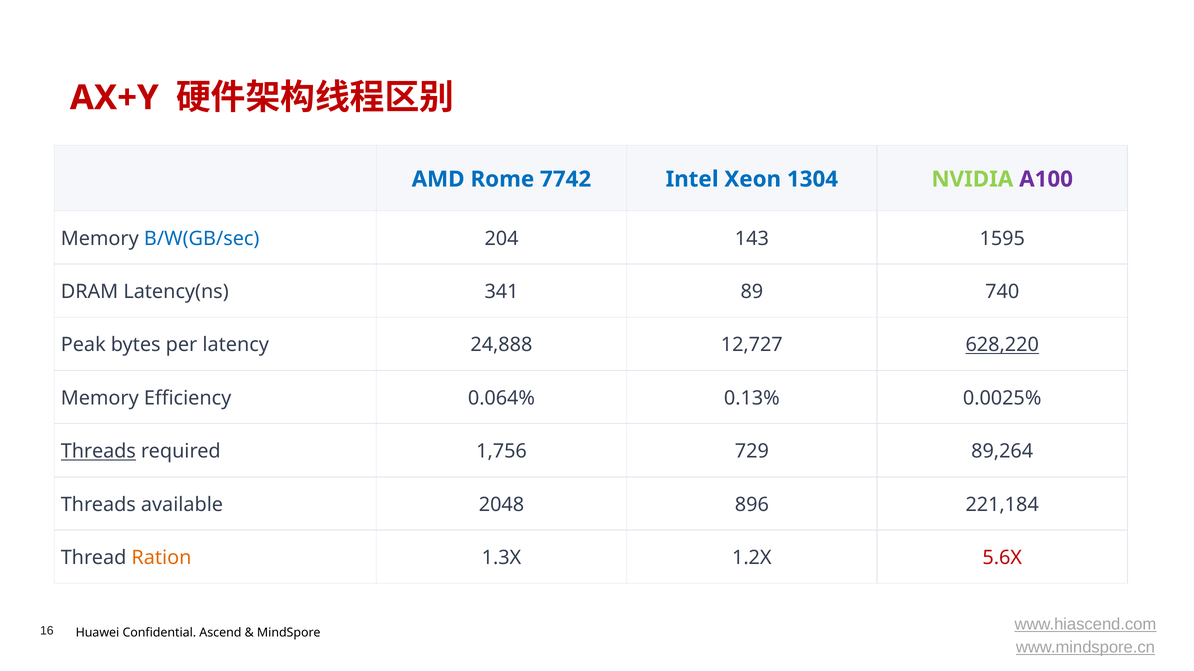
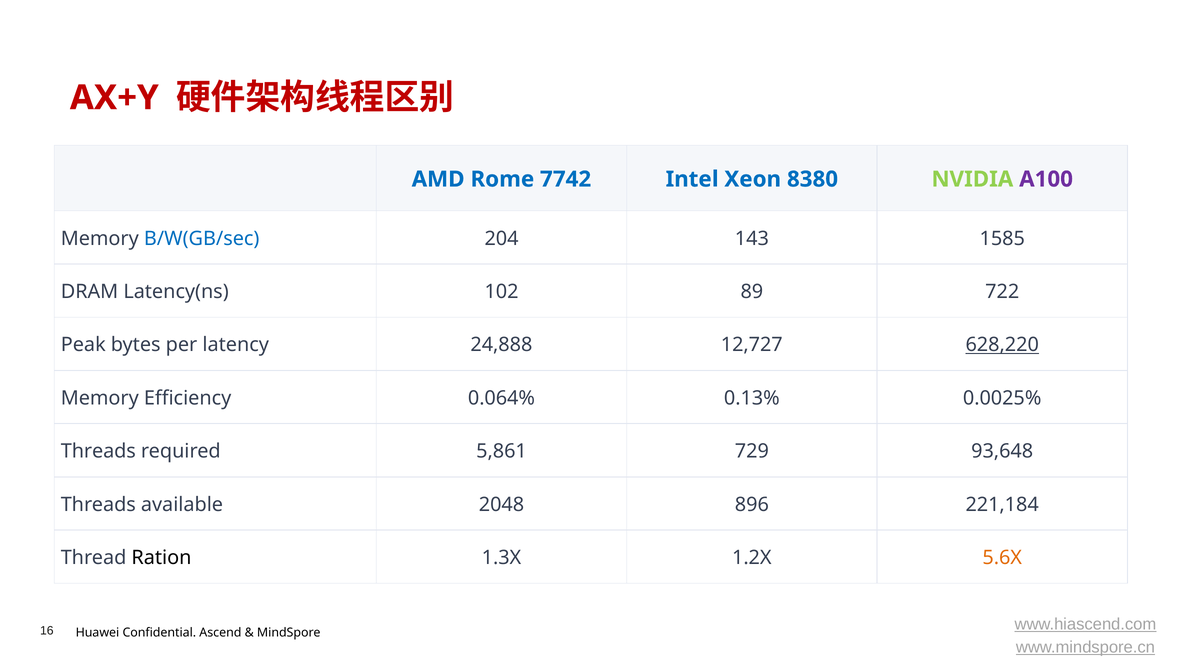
1304: 1304 -> 8380 (813, 179)
1595: 1595 -> 1585 (1002, 239)
341: 341 -> 102 (502, 292)
740: 740 -> 722 (1002, 292)
Threads underline: present -> none (98, 452)
1,756: 1,756 -> 5,861 (502, 452)
89,264: 89,264 -> 93,648 (1002, 452)
Ration colour: orange -> black (161, 558)
5.6X colour: red -> orange (1002, 558)
